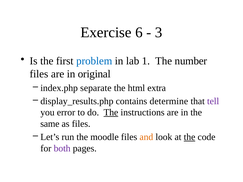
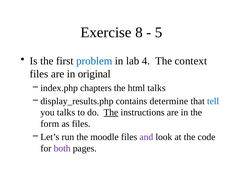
6: 6 -> 8 (139, 32)
3: 3 -> 5 (159, 32)
1: 1 -> 4 (146, 61)
number: number -> context (191, 61)
separate: separate -> chapters (96, 88)
html extra: extra -> talks (157, 88)
tell colour: purple -> blue (213, 101)
you error: error -> talks (66, 113)
same: same -> form (50, 124)
and colour: orange -> purple (146, 137)
the underline: present -> none (190, 137)
